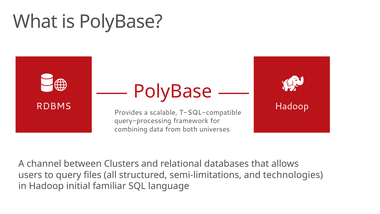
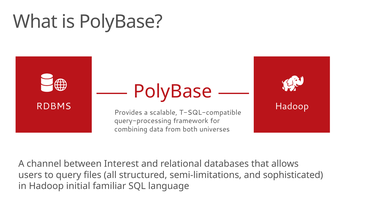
Clusters: Clusters -> Interest (121, 164)
technologies: technologies -> sophisticated (293, 175)
